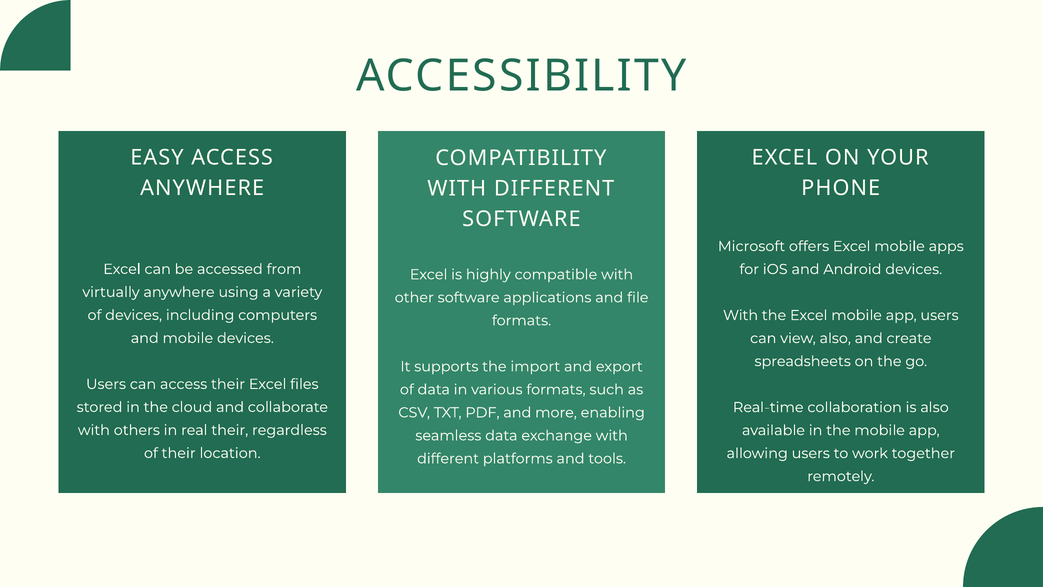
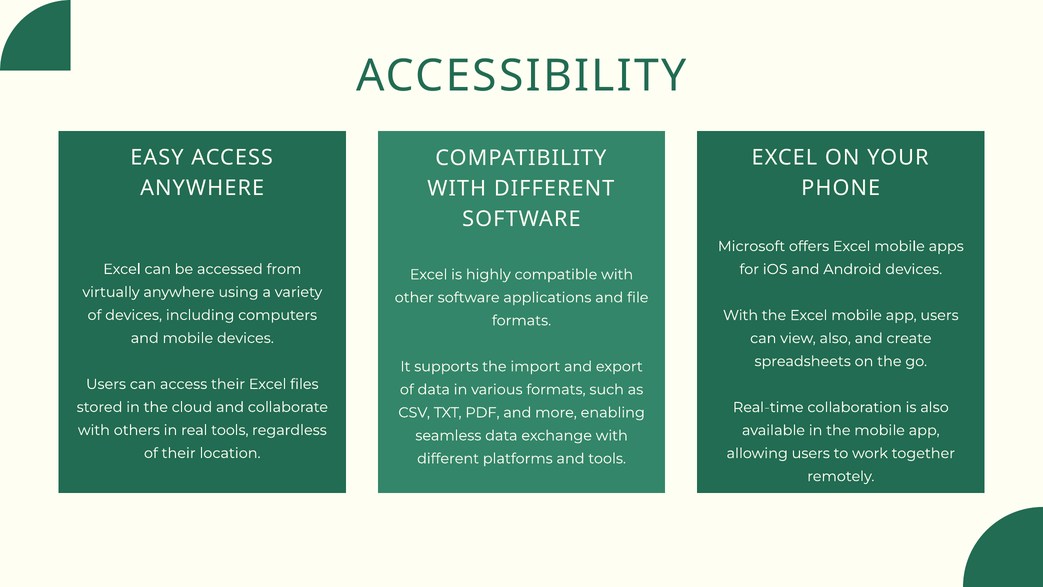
real their: their -> tools (230, 430)
